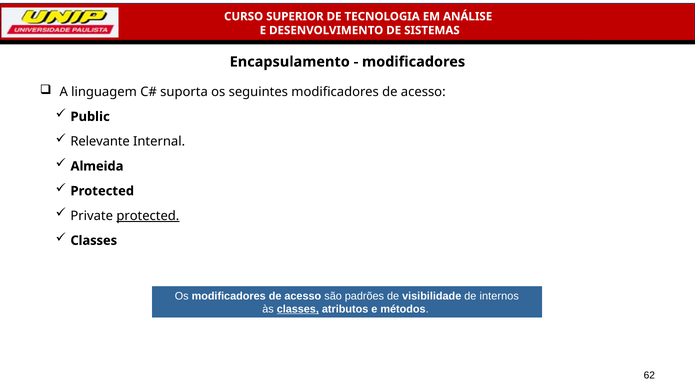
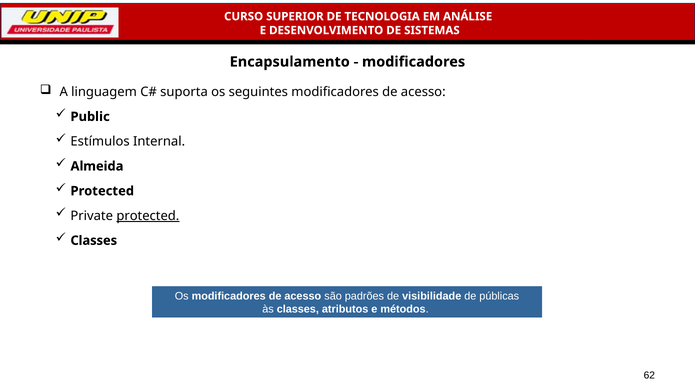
Relevante: Relevante -> Estímulos (100, 141)
internos: internos -> públicas (499, 296)
classes underline: present -> none (298, 309)
